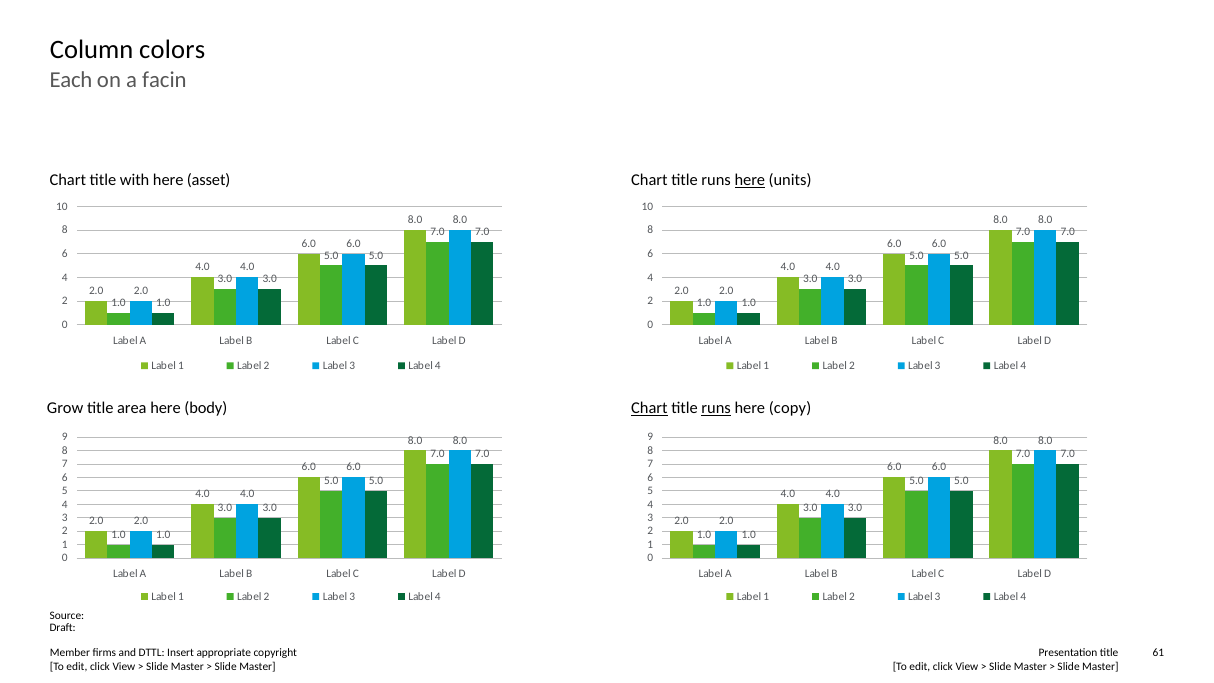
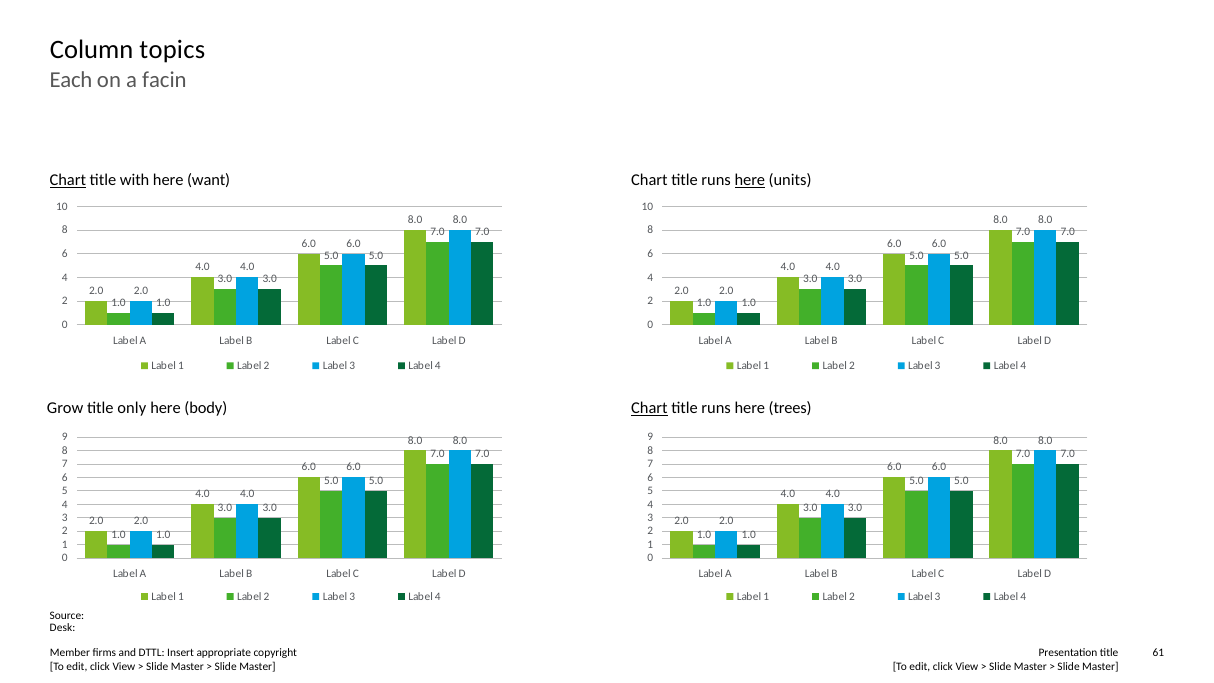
colors: colors -> topics (172, 49)
Chart underline: none -> present (68, 180)
asset: asset -> want (209, 180)
area: area -> only (132, 408)
runs underline: present -> none (716, 408)
copy: copy -> trees (790, 408)
Draft: Draft -> Desk (63, 628)
